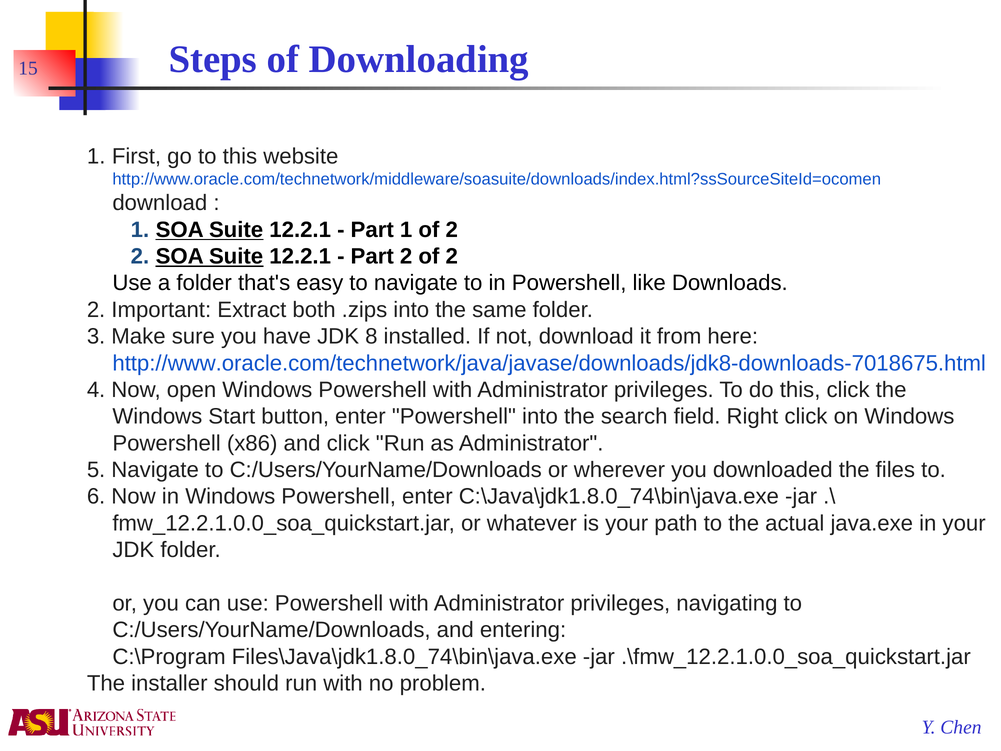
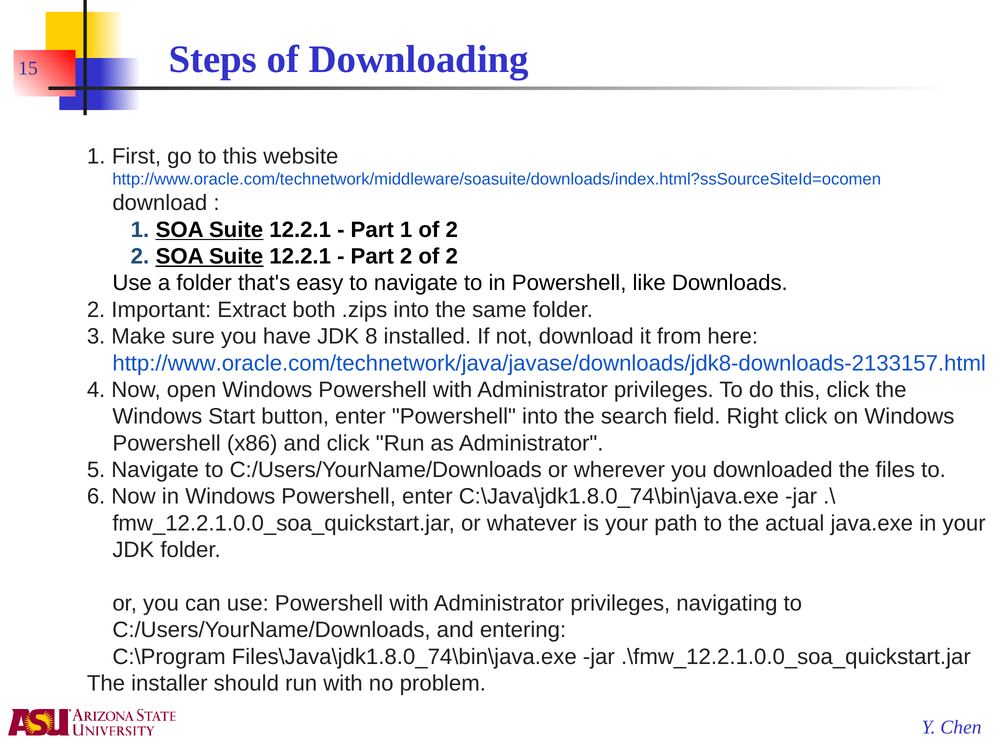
http://www.oracle.com/technetwork/java/javase/downloads/jdk8-downloads-7018675.html: http://www.oracle.com/technetwork/java/javase/downloads/jdk8-downloads-7018675.html -> http://www.oracle.com/technetwork/java/javase/downloads/jdk8-downloads-2133157.html (549, 363)
